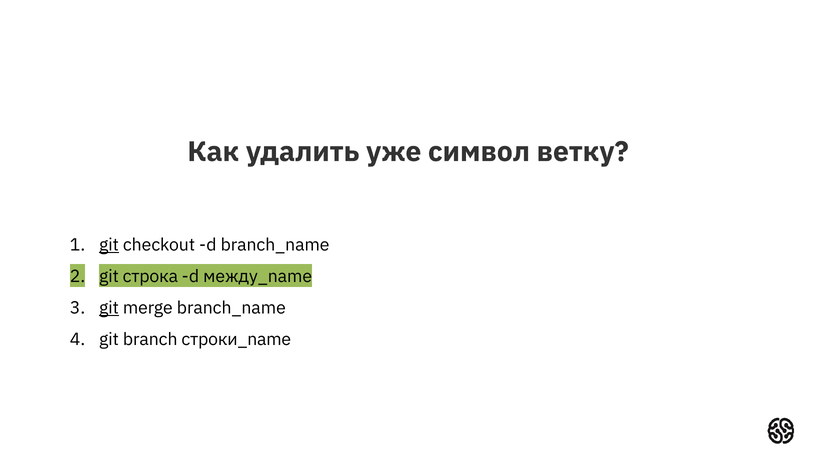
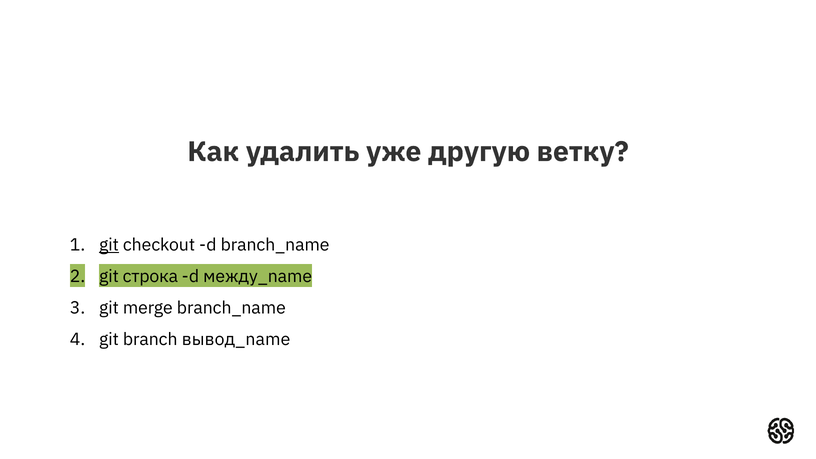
символ: символ -> другую (479, 152)
git underline: present -> none (109, 308)
строки_name: строки_name -> вывод_name (236, 340)
